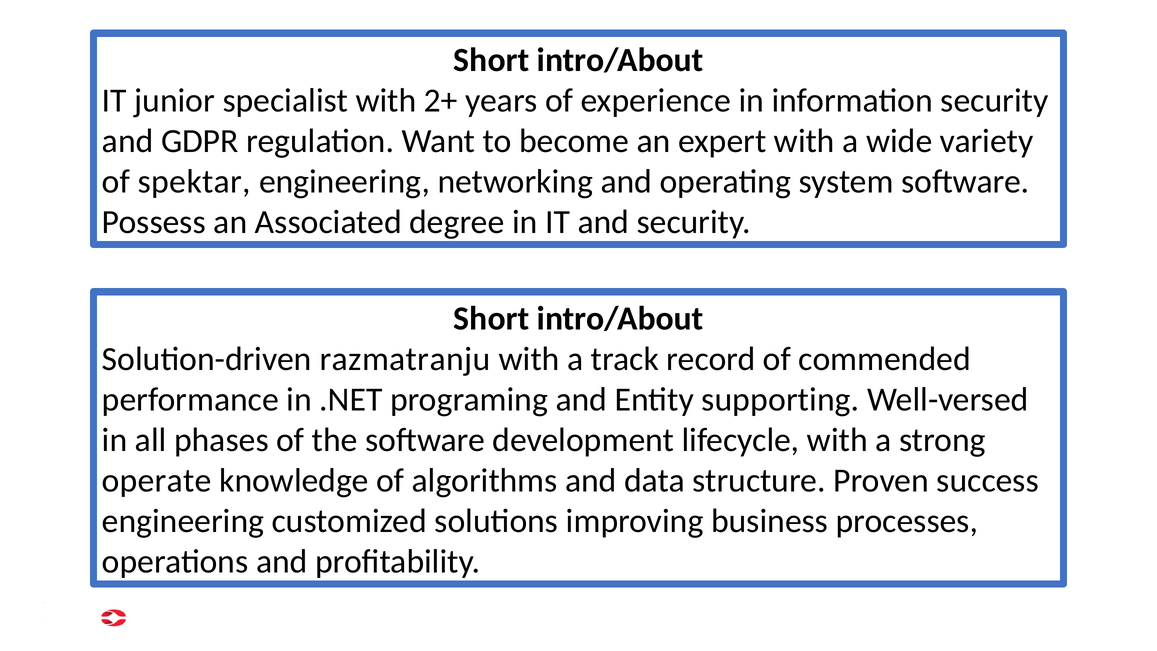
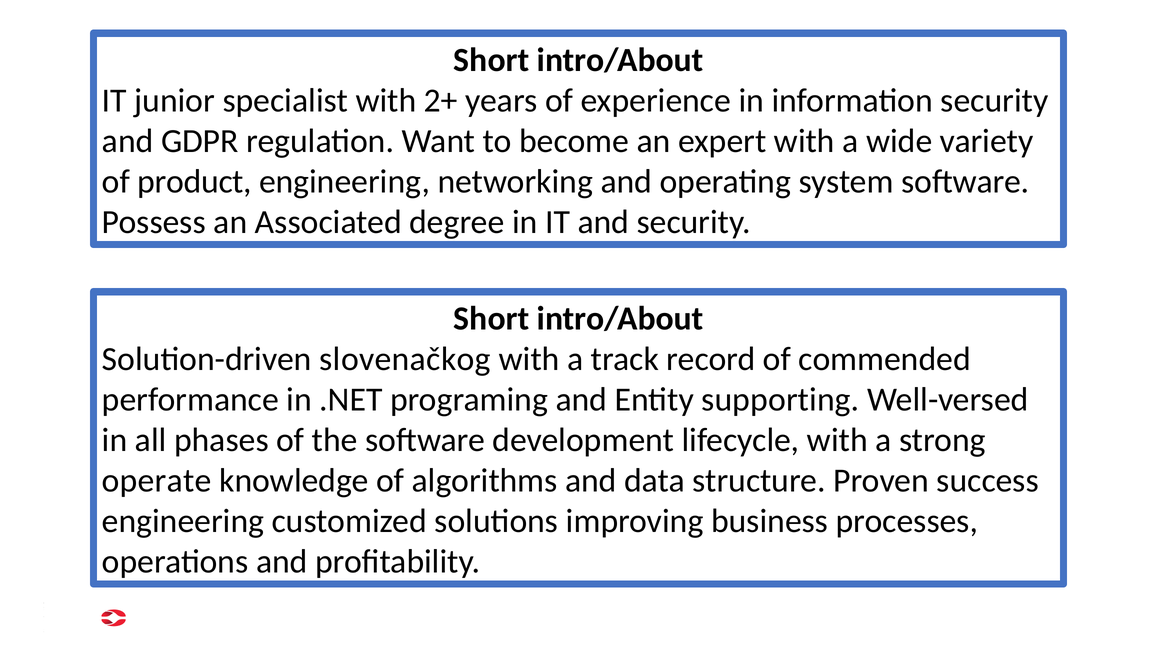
spektar: spektar -> product (195, 182)
razmatranju: razmatranju -> slovenačkog (405, 359)
